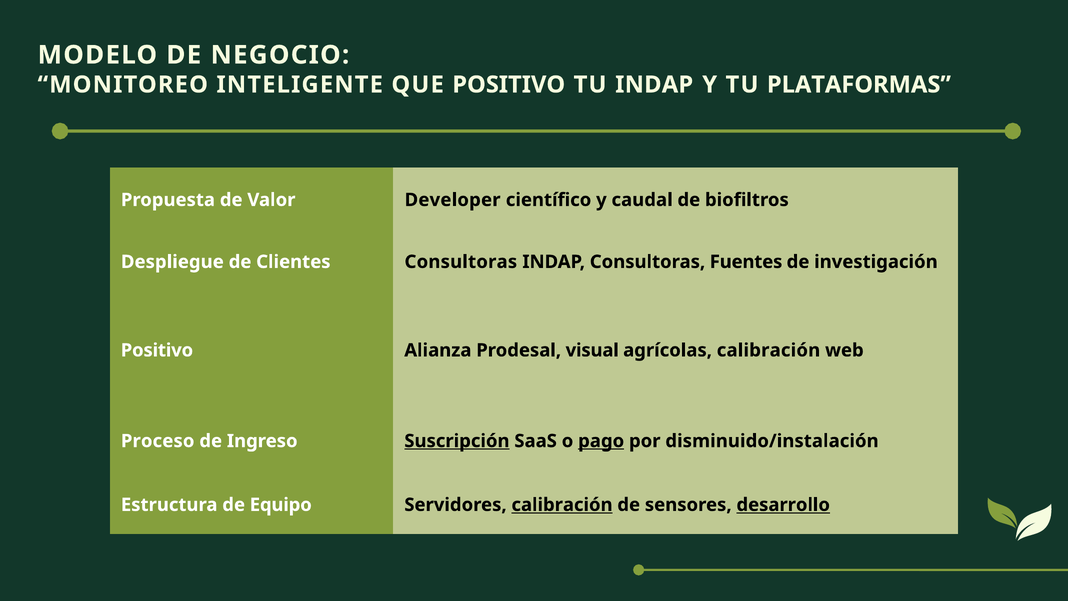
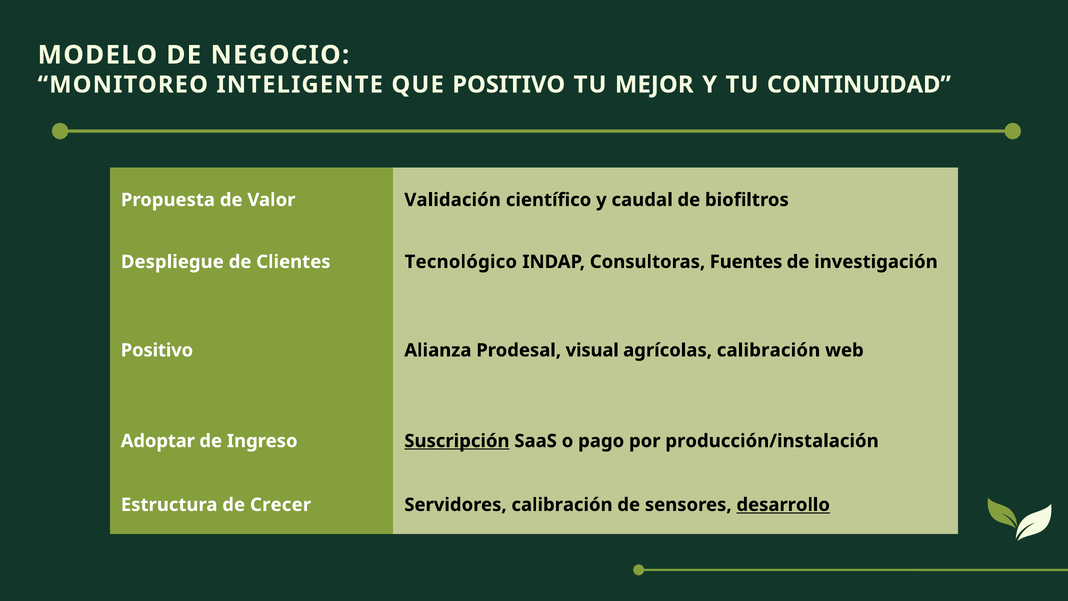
TU INDAP: INDAP -> MEJOR (654, 85)
PLATAFORMAS: PLATAFORMAS -> CONTINUIDAD (859, 85)
Developer: Developer -> Validación (453, 200)
Clientes Consultoras: Consultoras -> Tecnológico (461, 262)
Proceso: Proceso -> Adoptar (158, 441)
pago underline: present -> none (601, 441)
disminuido/instalación: disminuido/instalación -> producción/instalación (772, 441)
Equipo: Equipo -> Crecer (281, 505)
calibración underline: present -> none (562, 505)
